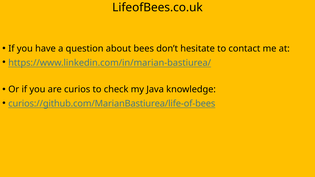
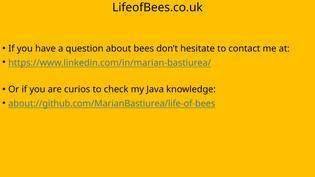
curios://github.com/MarianBastiurea/life-of-bees: curios://github.com/MarianBastiurea/life-of-bees -> about://github.com/MarianBastiurea/life-of-bees (112, 104)
